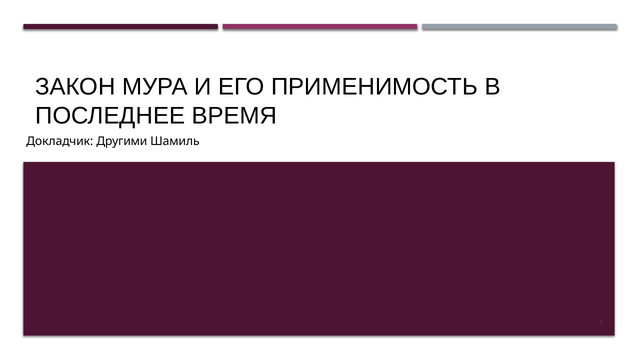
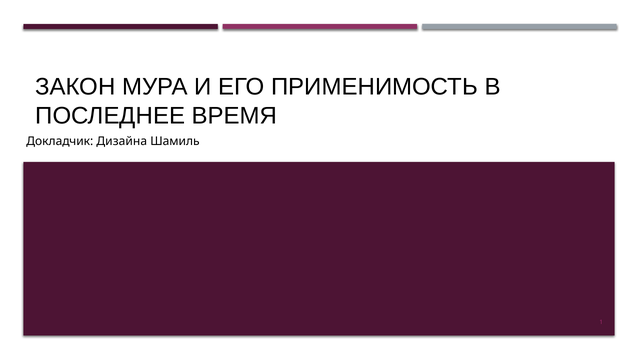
Другими: Другими -> Дизайна (122, 141)
